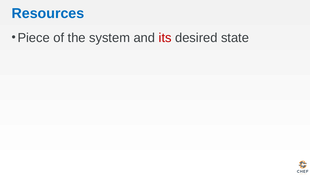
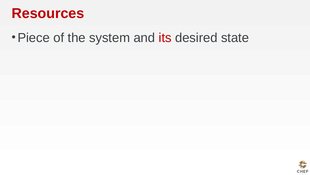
Resources colour: blue -> red (48, 13)
